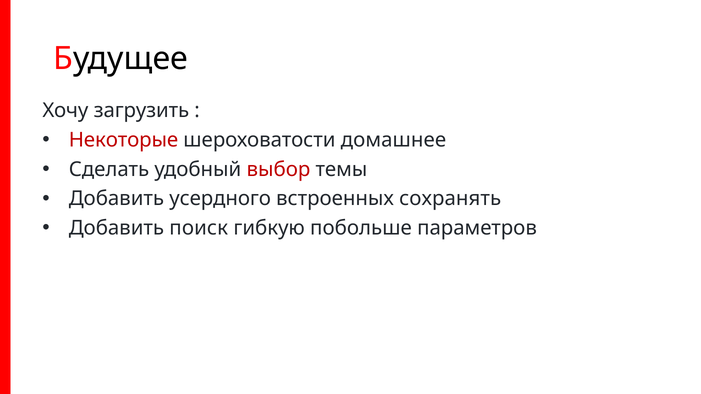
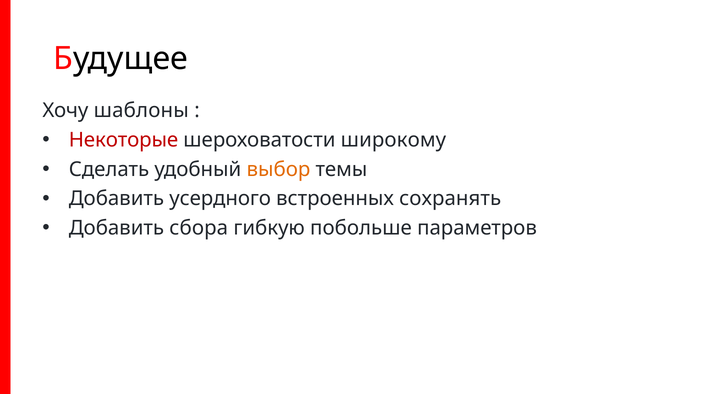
загрузить: загрузить -> шаблоны (141, 111)
домашнее: домашнее -> широкому (393, 140)
выбор colour: red -> orange (278, 169)
поиск: поиск -> сбора (199, 228)
